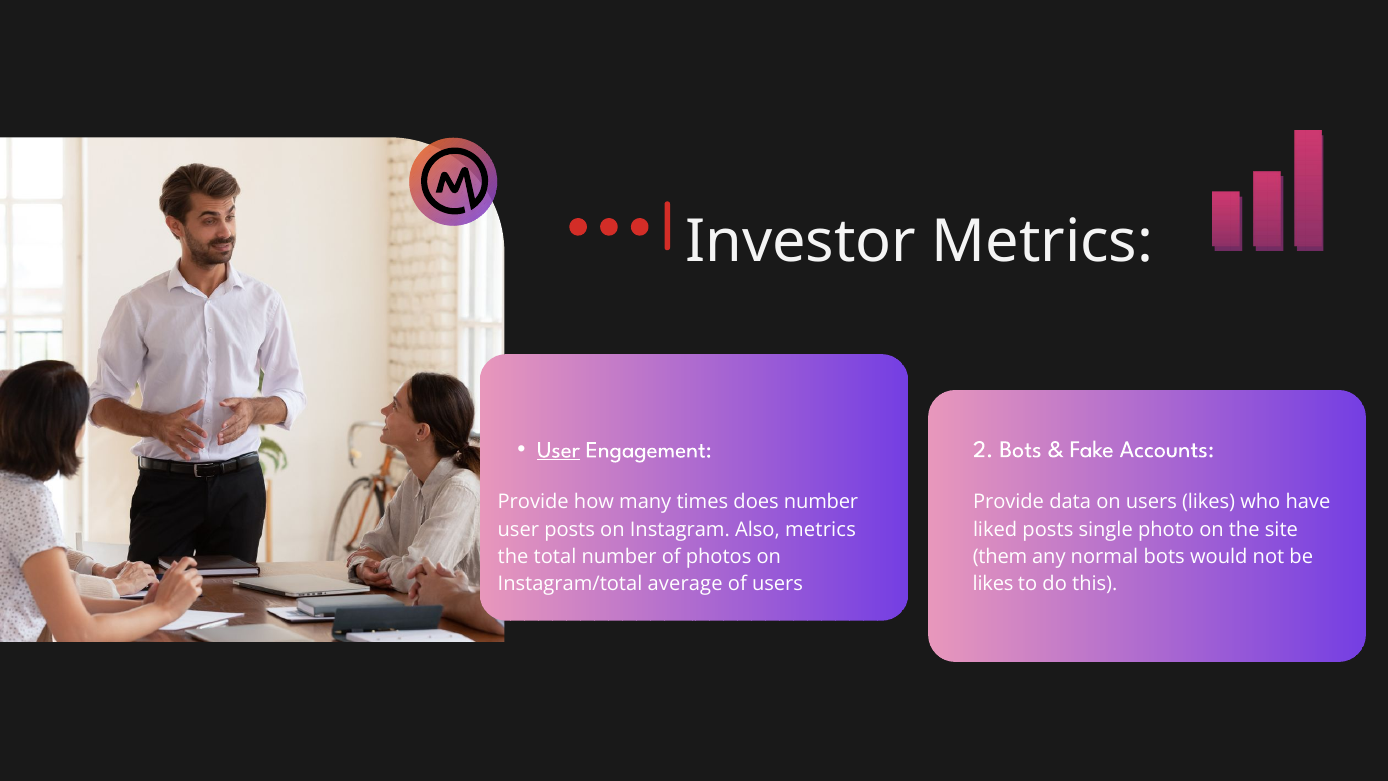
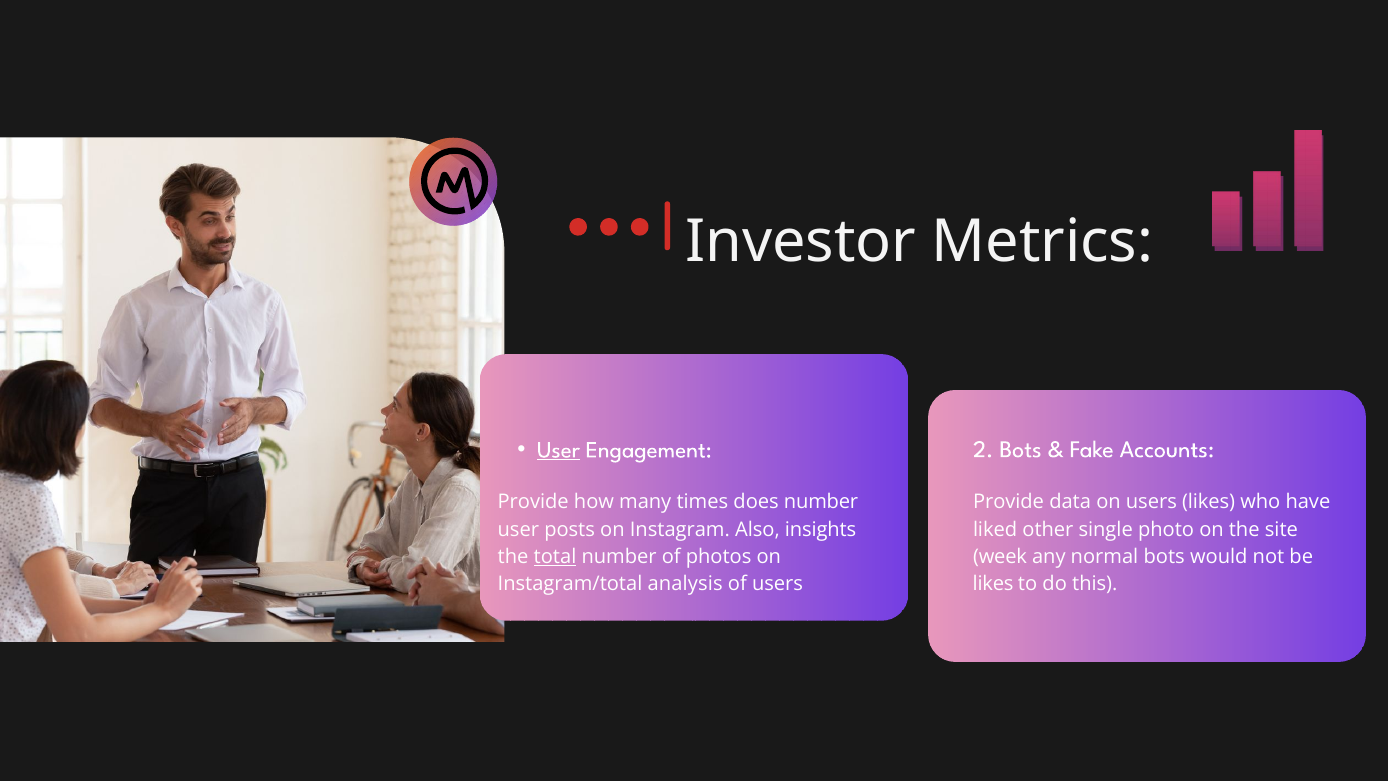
Also metrics: metrics -> insights (821, 529)
liked posts: posts -> other (1048, 529)
total underline: none -> present (555, 557)
them: them -> week (1000, 557)
average: average -> analysis (685, 584)
